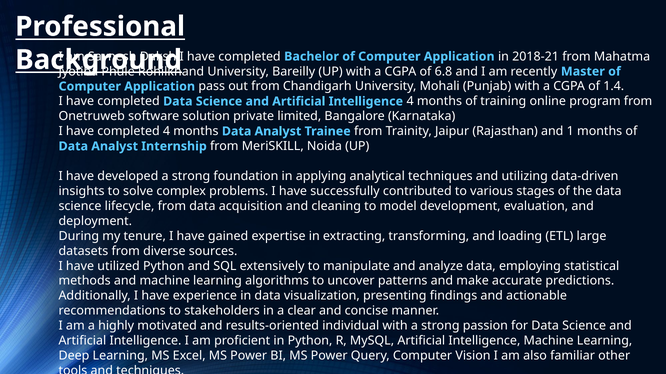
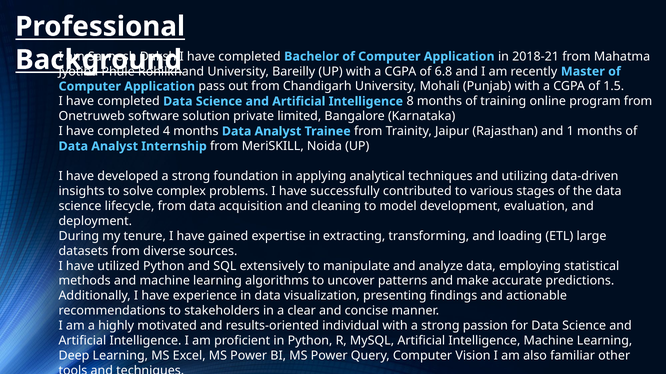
1.4: 1.4 -> 1.5 (614, 87)
Intelligence 4: 4 -> 8 (410, 102)
